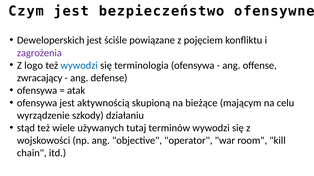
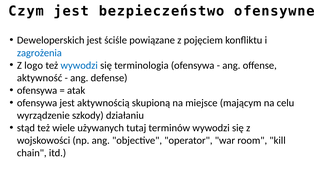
zagrożenia colour: purple -> blue (39, 53)
zwracający: zwracający -> aktywność (40, 78)
bieżące: bieżące -> miejsce (201, 103)
